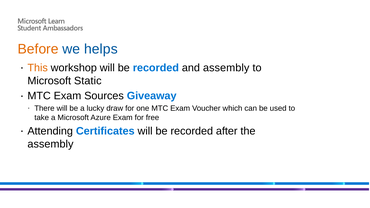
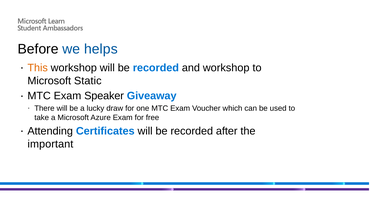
Before colour: orange -> black (38, 49)
and assembly: assembly -> workshop (226, 68)
Sources: Sources -> Speaker (104, 96)
assembly: assembly -> important (50, 144)
